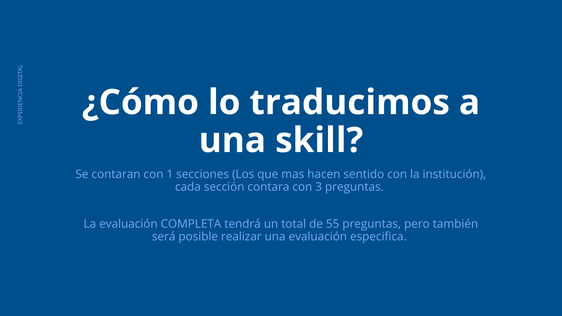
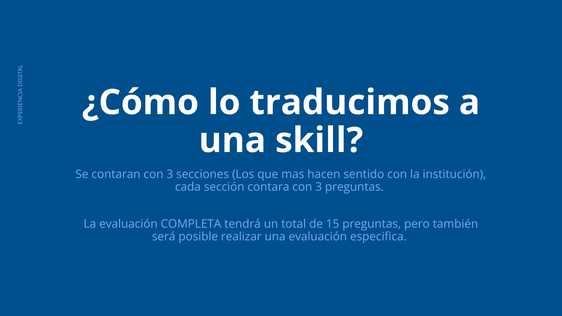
contaran con 1: 1 -> 3 (170, 174)
55: 55 -> 15 (333, 224)
